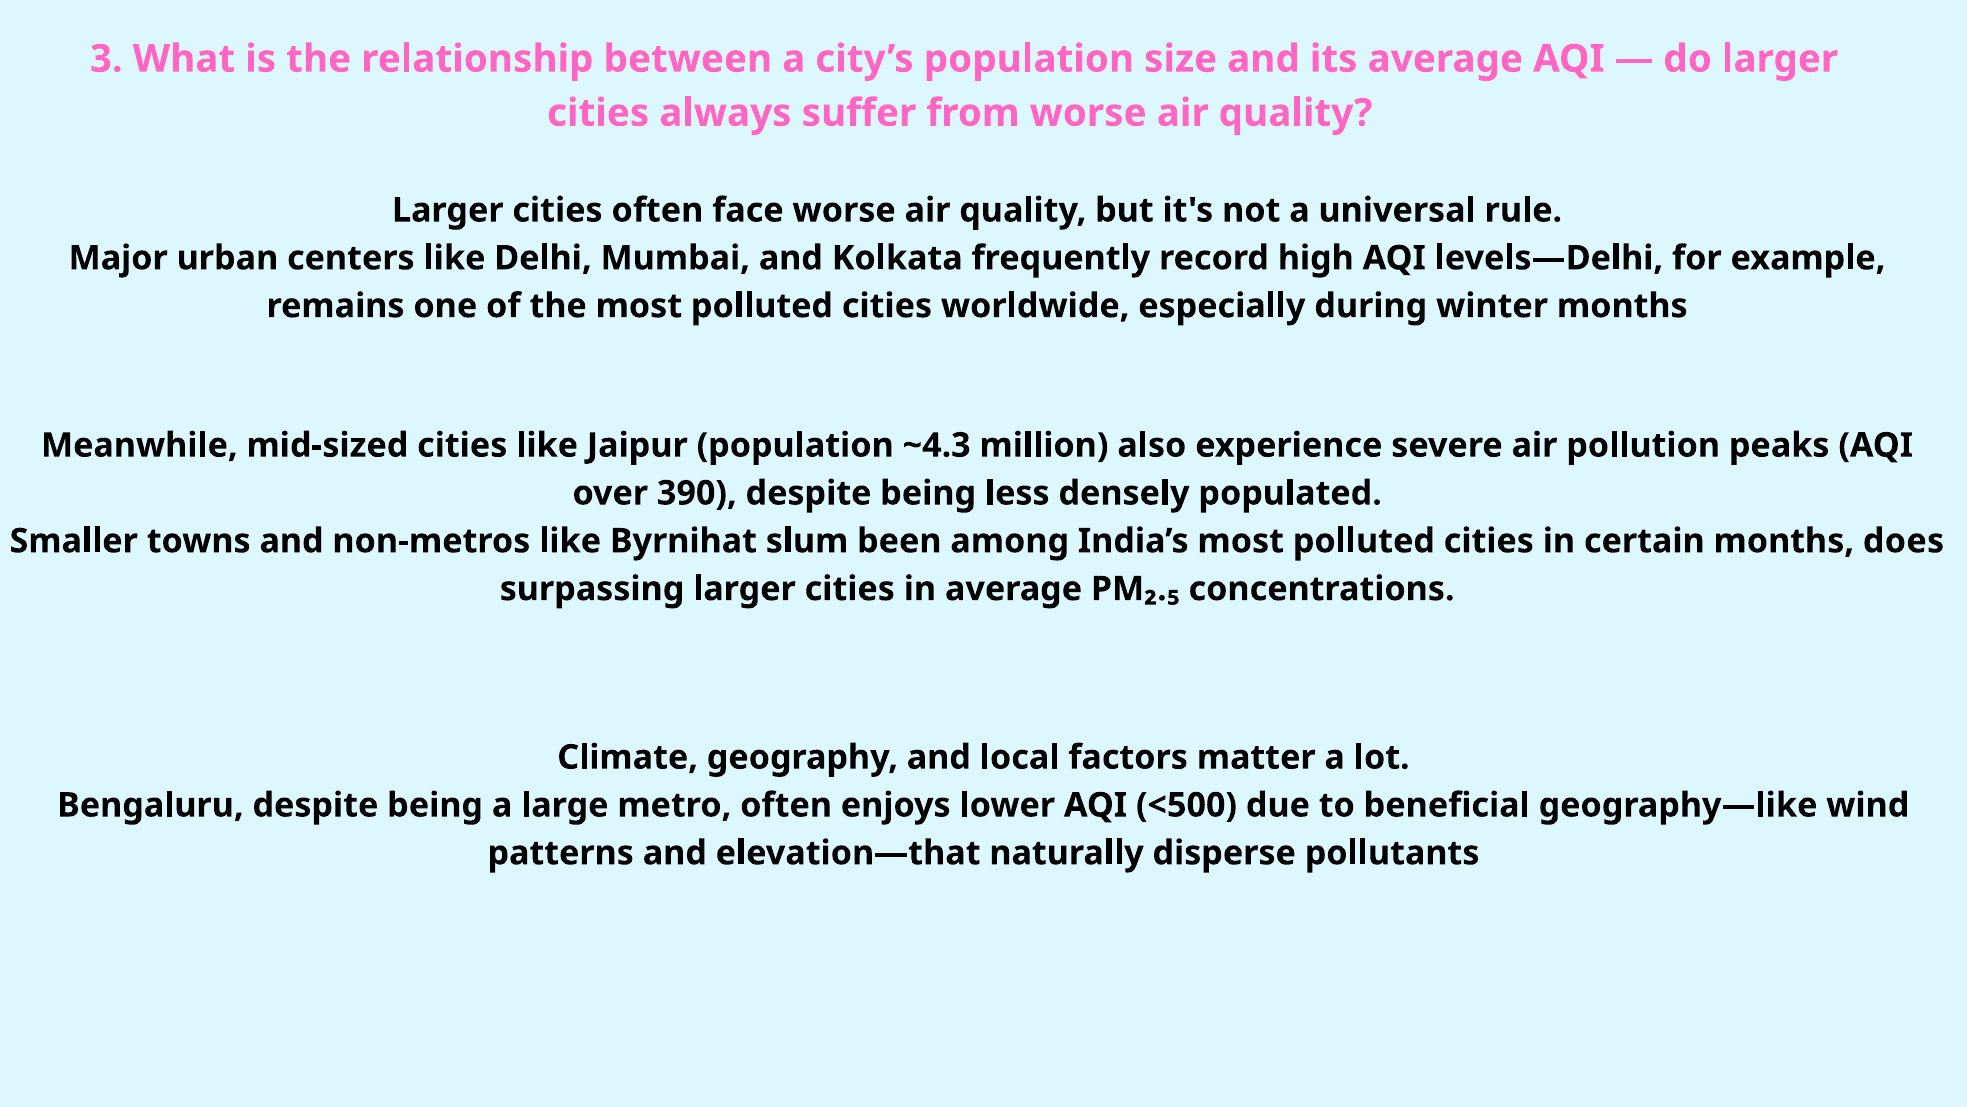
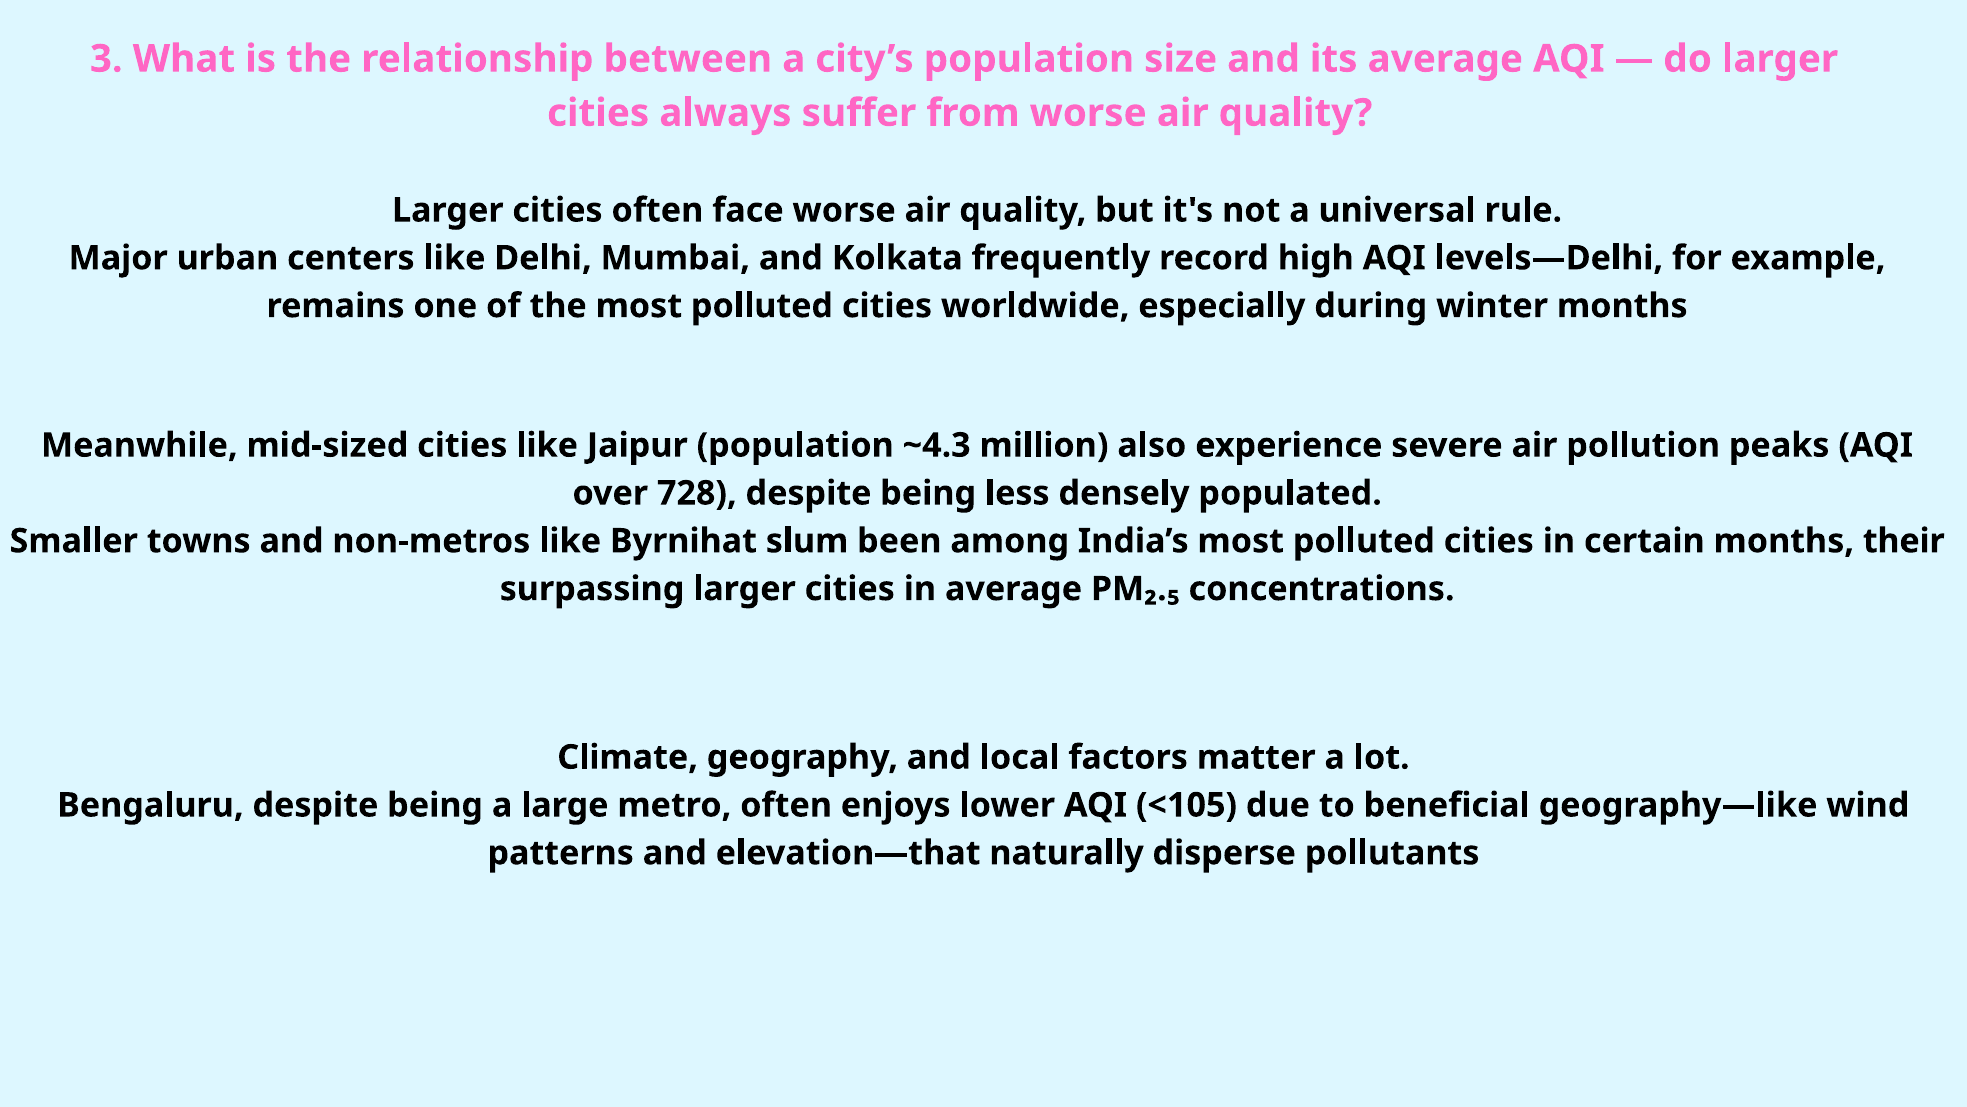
390: 390 -> 728 (697, 493)
does: does -> their (1904, 541)
<500: <500 -> <105 (1187, 805)
